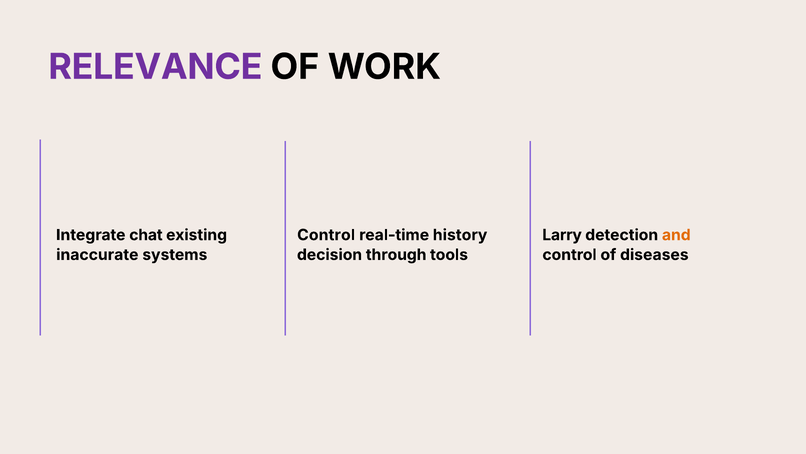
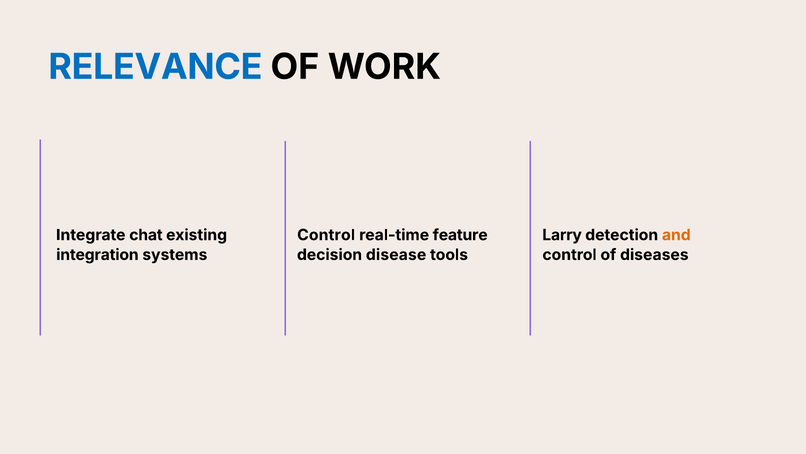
RELEVANCE colour: purple -> blue (155, 67)
history: history -> feature (460, 235)
inaccurate: inaccurate -> integration (97, 254)
through: through -> disease (396, 254)
